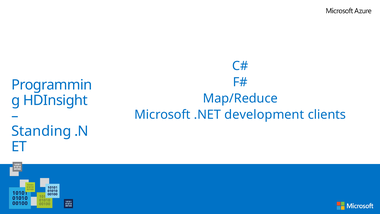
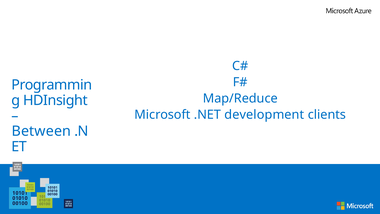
Standing: Standing -> Between (41, 131)
